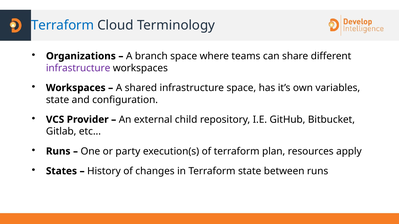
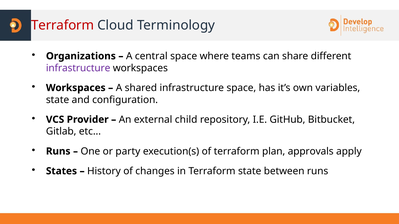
Terraform colour: blue -> red (63, 25)
branch: branch -> central (151, 56)
resources: resources -> approvals (311, 152)
